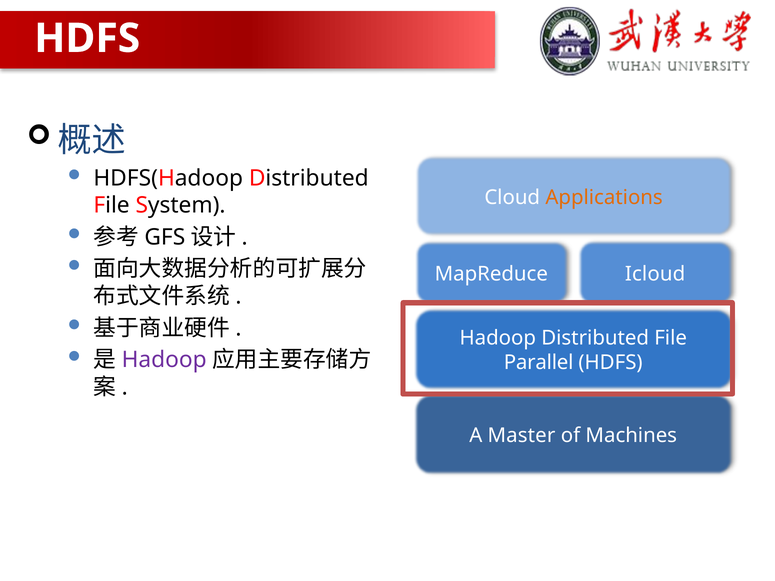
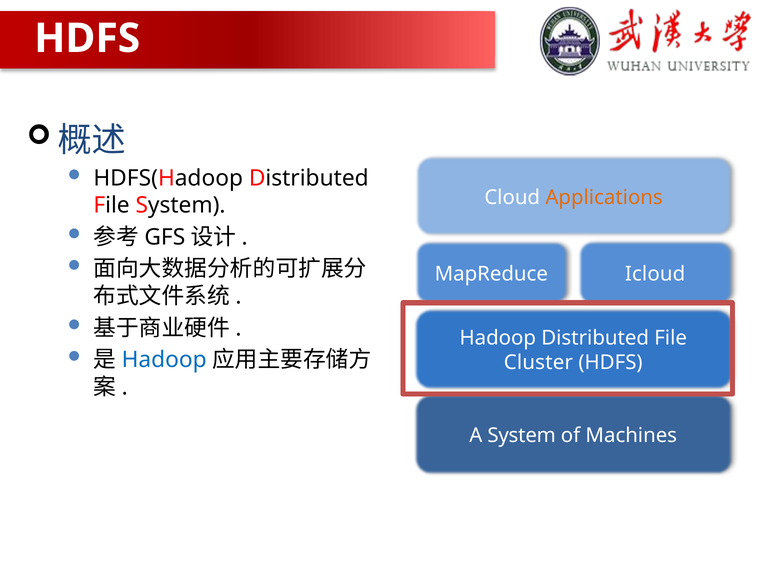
Hadoop colour: purple -> blue (164, 360)
Parallel: Parallel -> Cluster (538, 363)
A Master: Master -> System (522, 435)
